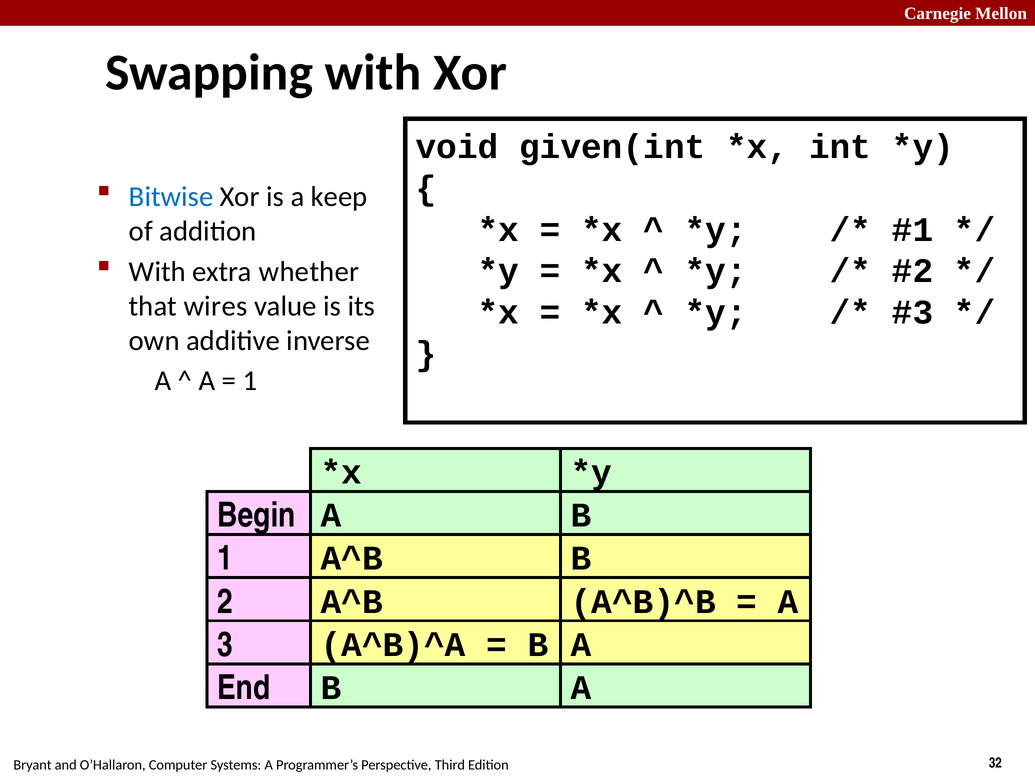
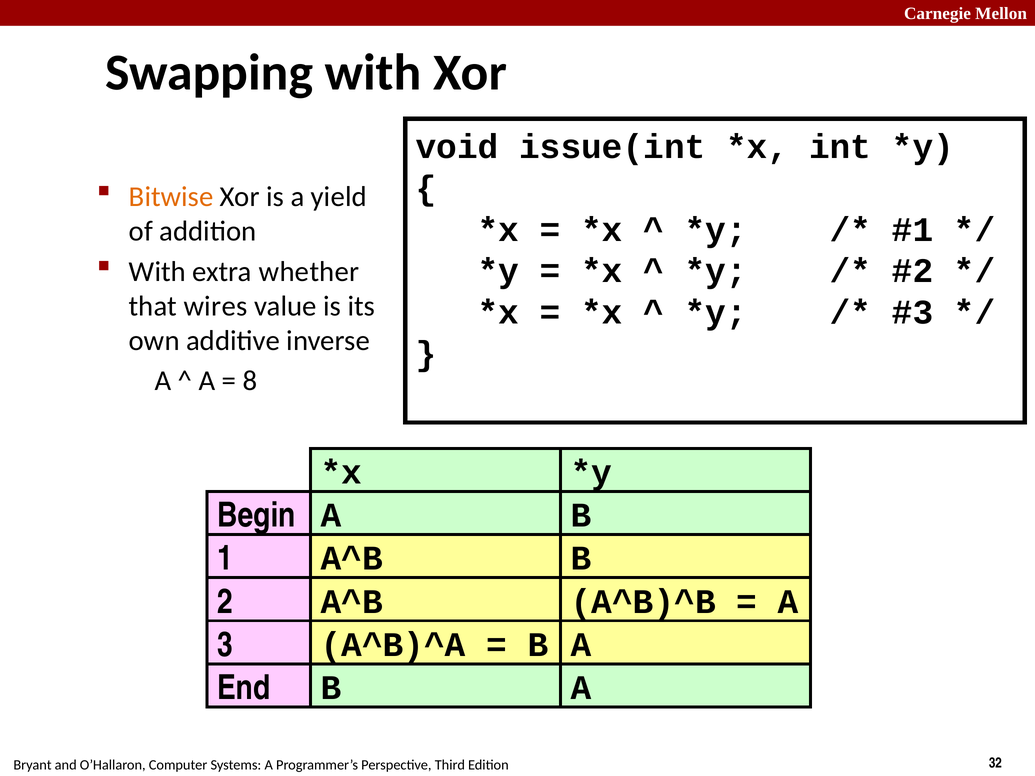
given(int: given(int -> issue(int (612, 147)
Bitwise colour: blue -> orange (171, 197)
keep: keep -> yield (339, 197)
1: 1 -> 8 (250, 381)
